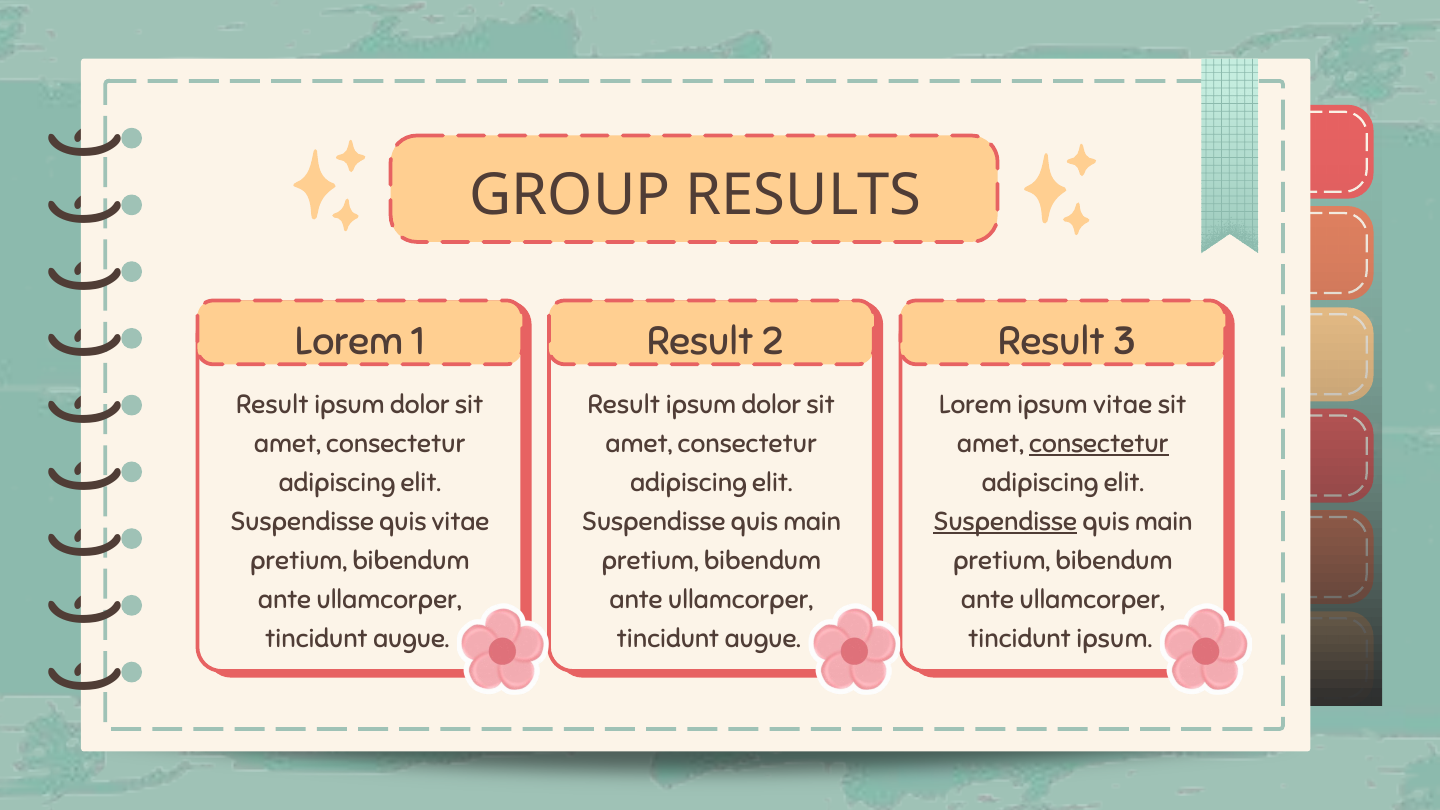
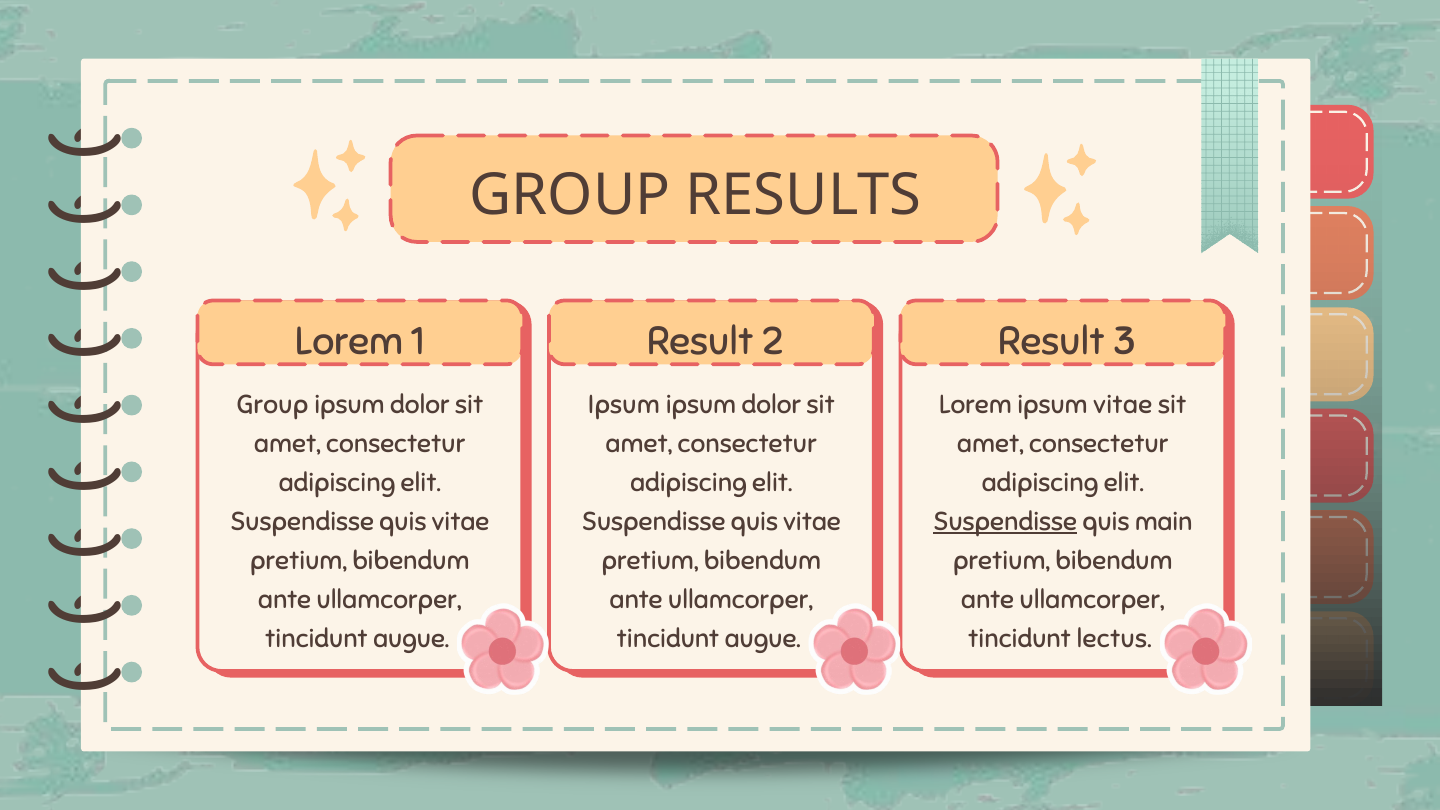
Result: Result -> Group (272, 404)
Result: Result -> Ipsum (624, 404)
consectetur underline: present -> none (1099, 444)
main: main -> vitae (812, 522)
tincidunt ipsum: ipsum -> lectus (1114, 639)
